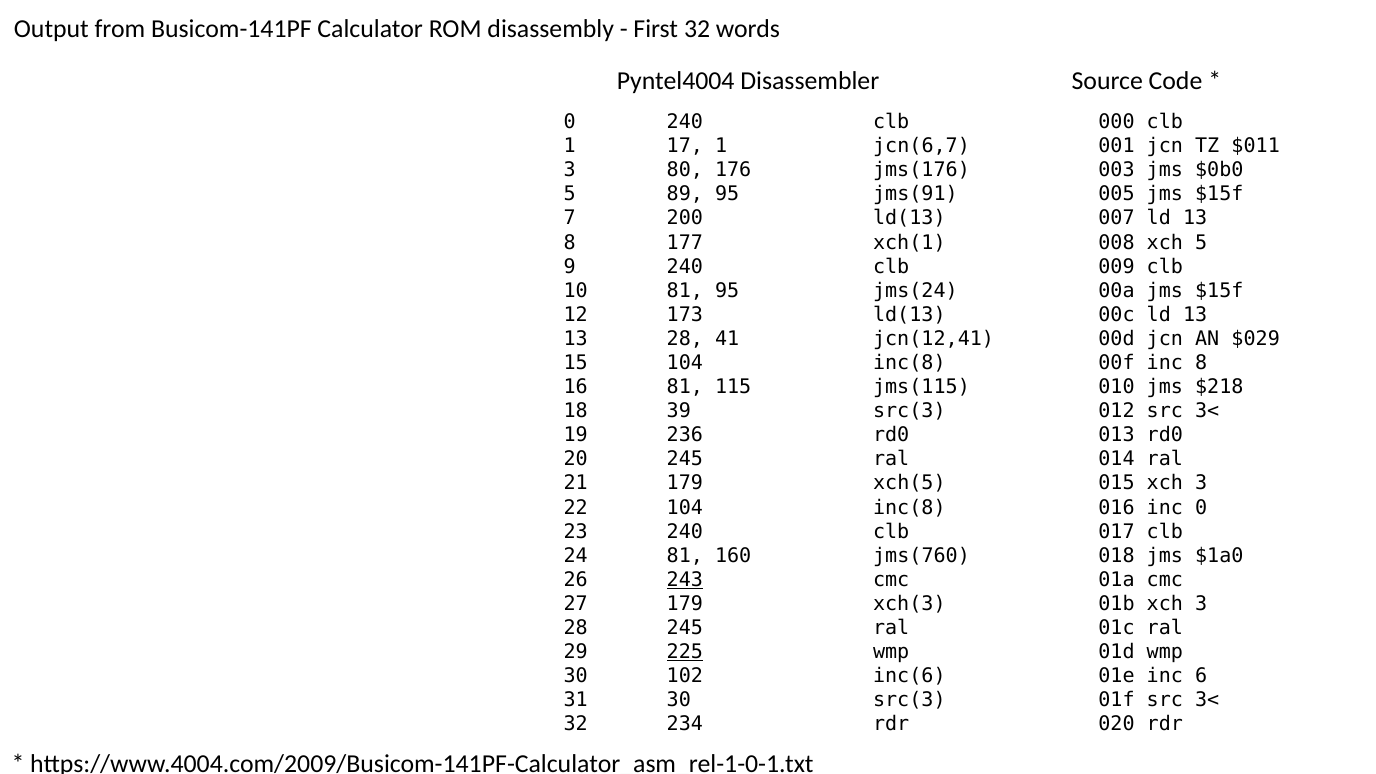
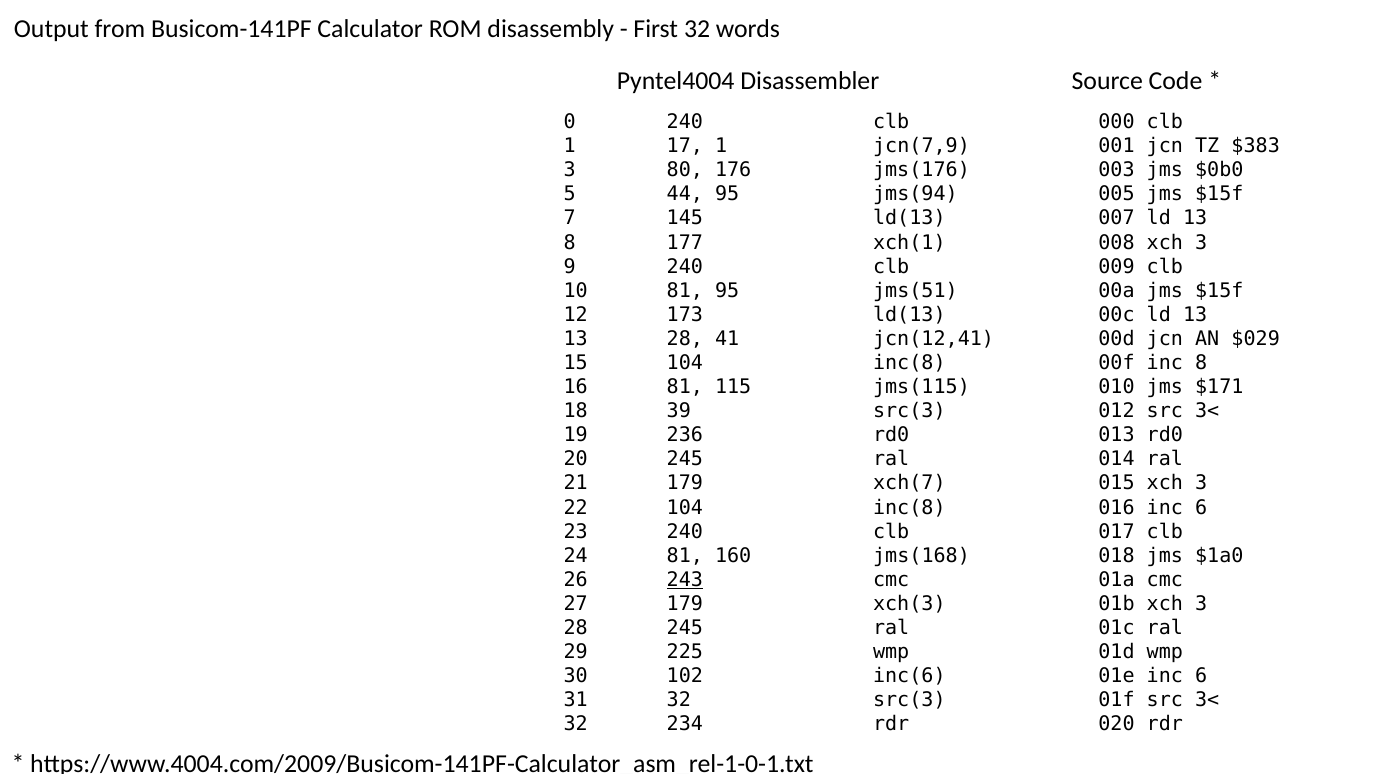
jcn(6,7: jcn(6,7 -> jcn(7,9 (922, 146)
$011: $011 -> $383 (1256, 146)
89: 89 -> 44 (685, 194)
jms(91: jms(91 -> jms(94 (915, 194)
200: 200 -> 145 (685, 218)
008 xch 5: 5 -> 3 (1201, 242)
jms(24: jms(24 -> jms(51 (915, 291)
$218: $218 -> $171 (1219, 387)
xch(5: xch(5 -> xch(7 (909, 483)
016 inc 0: 0 -> 6 (1201, 507)
jms(760: jms(760 -> jms(168 (922, 556)
225 underline: present -> none (685, 652)
31 30: 30 -> 32 (679, 700)
